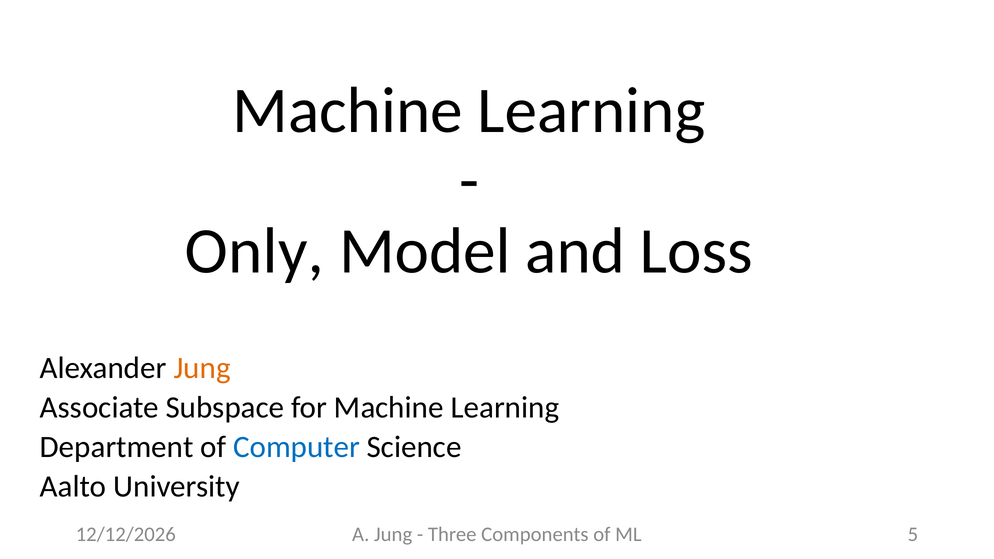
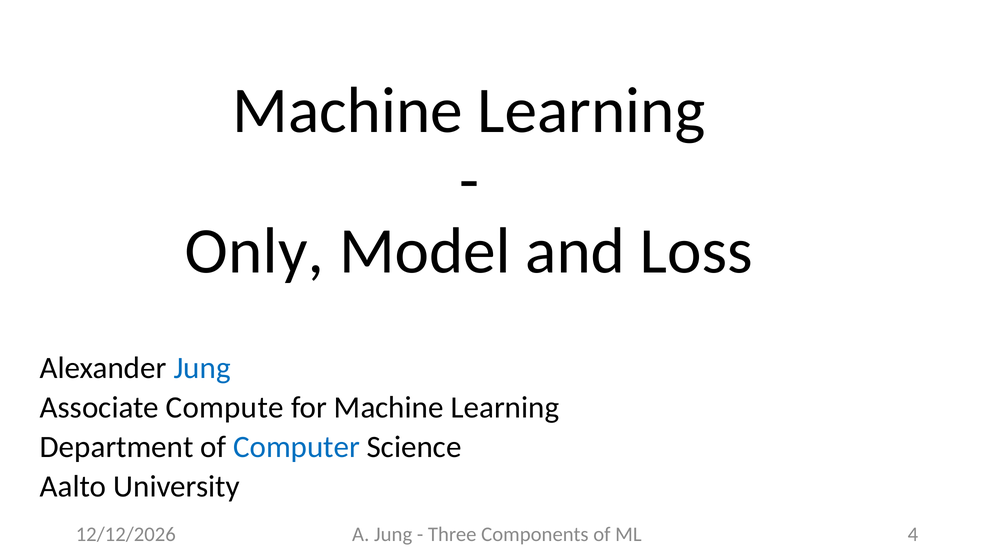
Jung colour: orange -> blue (202, 368)
Subspace: Subspace -> Compute (225, 407)
5: 5 -> 4 (913, 534)
